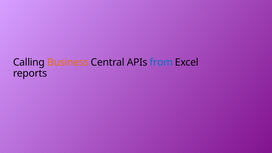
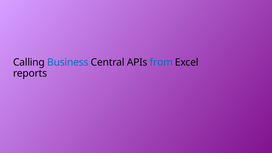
Business colour: orange -> blue (68, 62)
